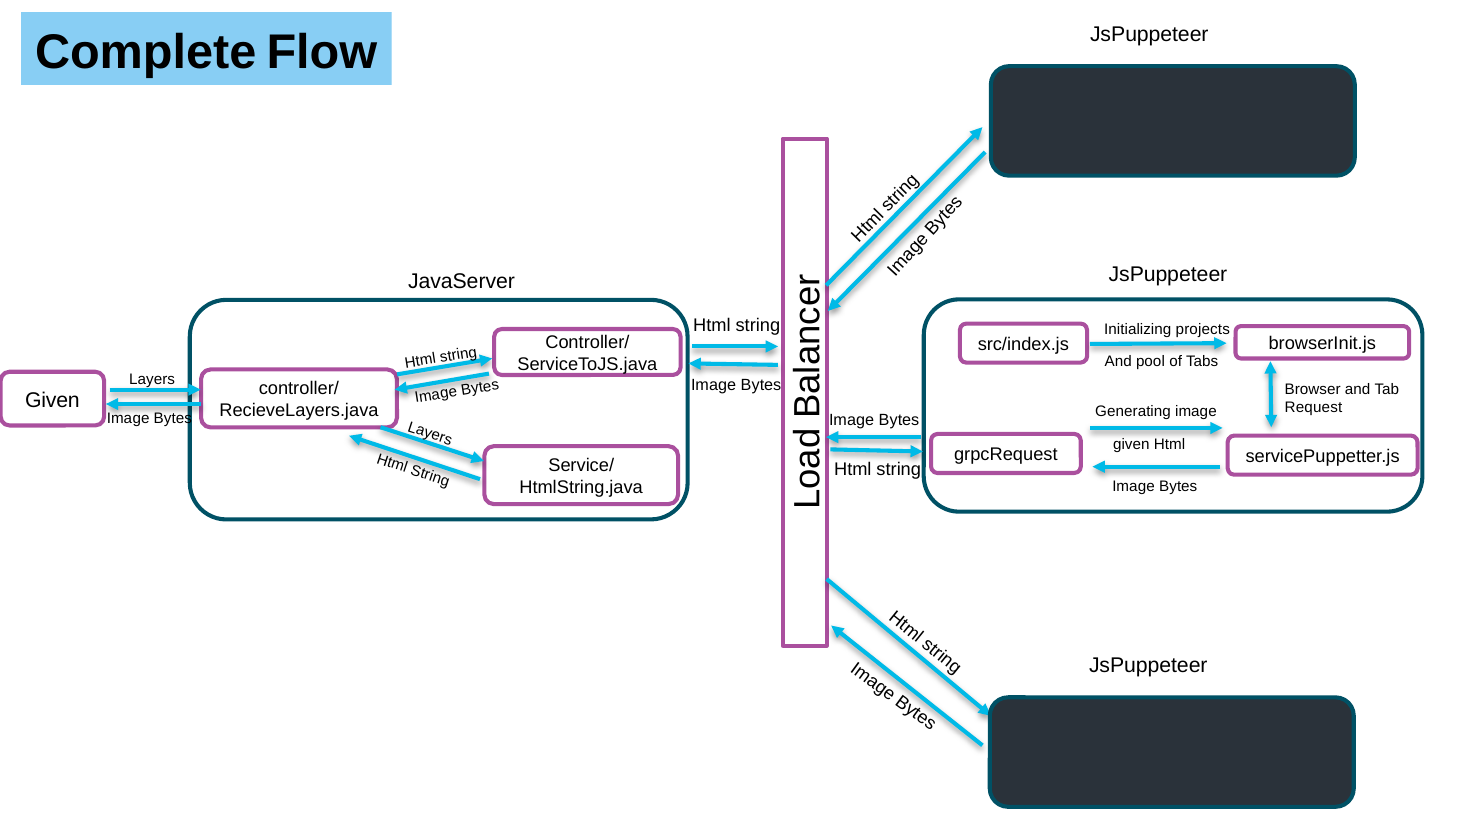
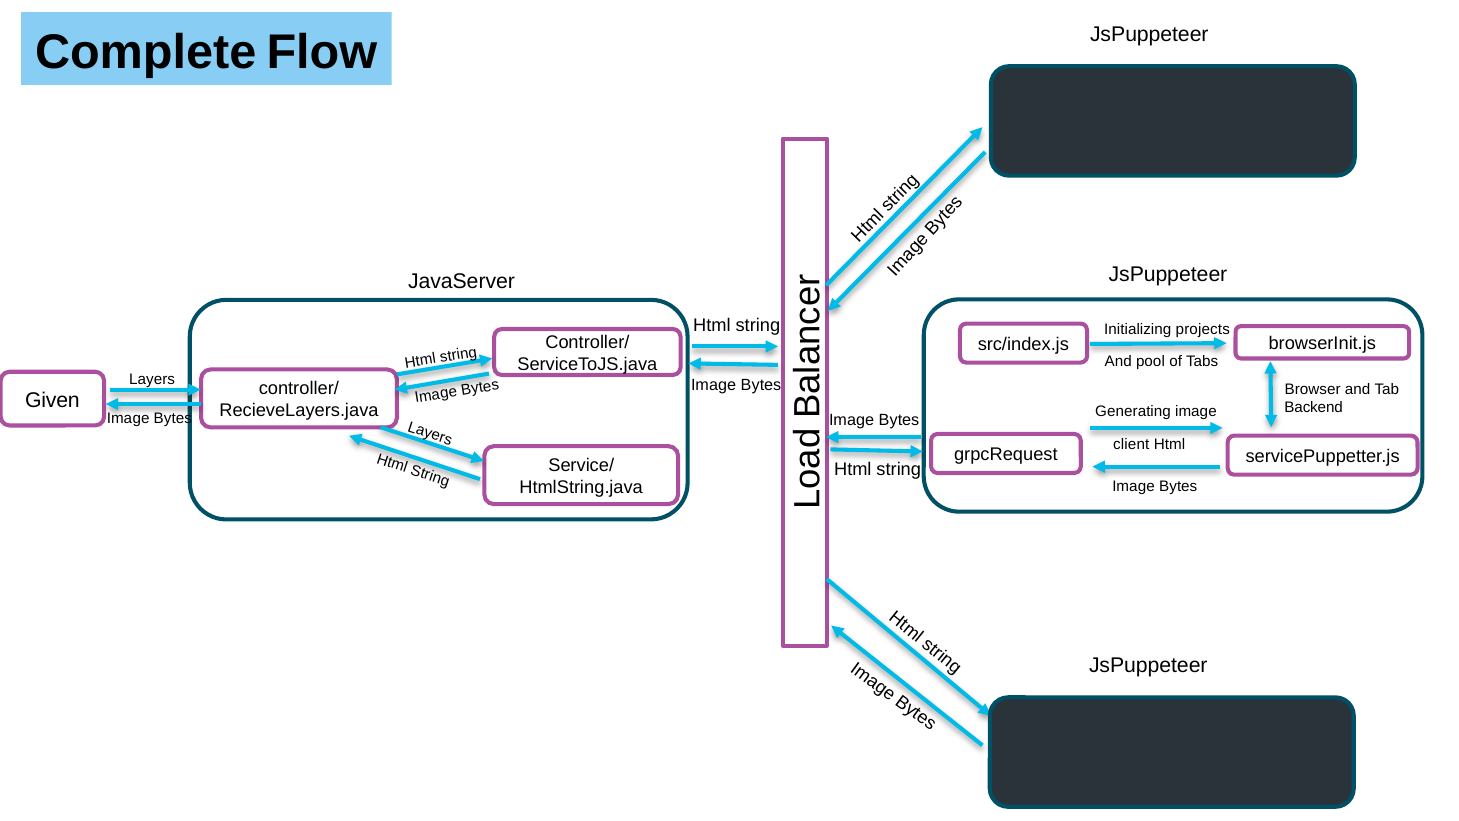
Request: Request -> Backend (1314, 407)
given: given -> client (1131, 444)
